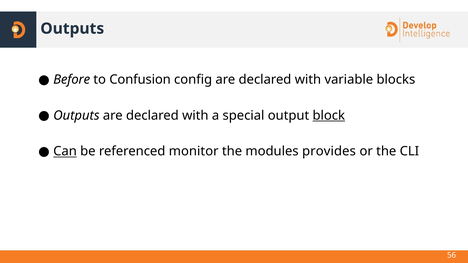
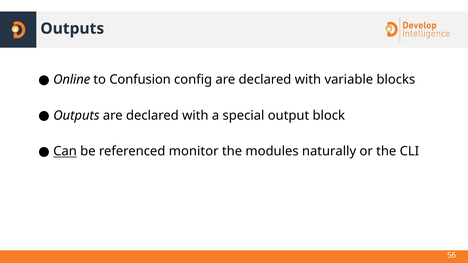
Before: Before -> Online (72, 80)
block underline: present -> none (329, 116)
provides: provides -> naturally (329, 152)
